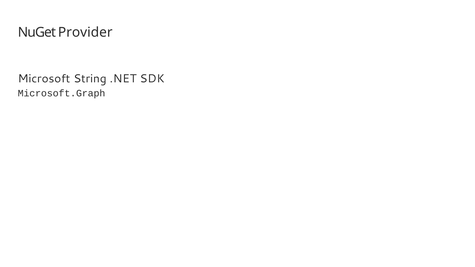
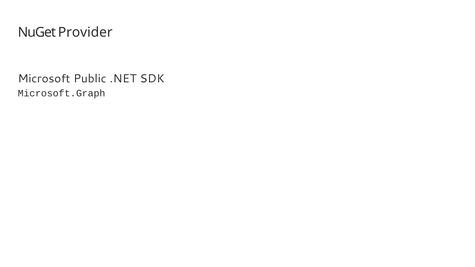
String: String -> Public (90, 79)
